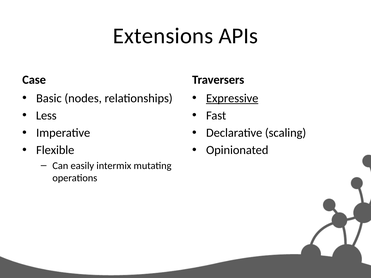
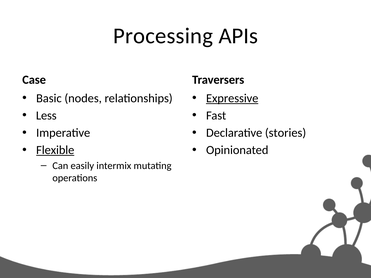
Extensions: Extensions -> Processing (163, 36)
scaling: scaling -> stories (286, 133)
Flexible underline: none -> present (55, 150)
